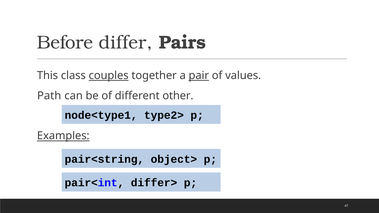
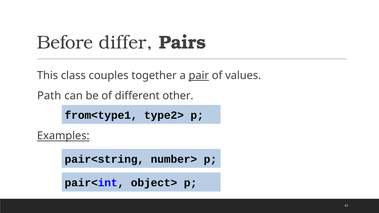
couples underline: present -> none (109, 76)
node<type1: node<type1 -> from<type1 (101, 115)
object>: object> -> number> (174, 159)
differ>: differ> -> object> (154, 183)
